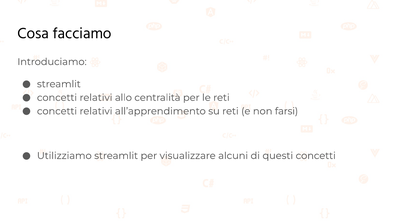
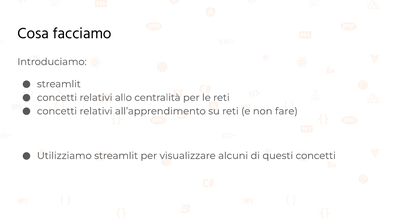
farsi: farsi -> fare (286, 111)
